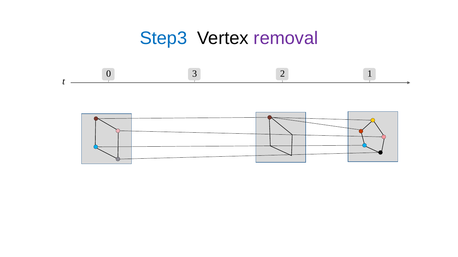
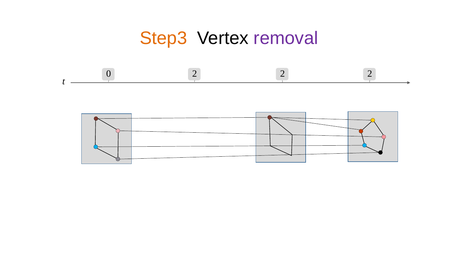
Step3 colour: blue -> orange (163, 38)
0 3: 3 -> 2 (195, 74)
1: 1 -> 2 (370, 74)
